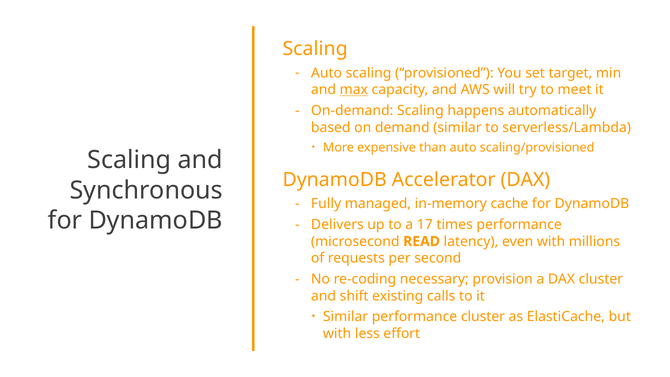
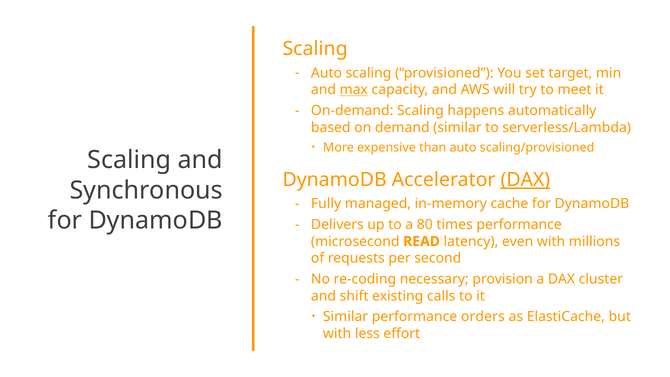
DAX underline: none -> present (525, 180)
17: 17 -> 80 (425, 225)
performance cluster: cluster -> orders (483, 317)
